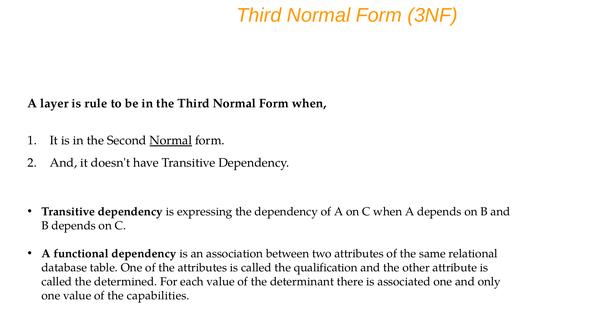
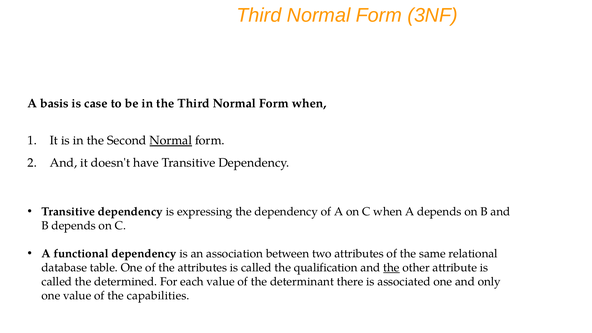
layer: layer -> basis (54, 104)
rule: rule -> case (96, 104)
the underline: none -> present (391, 268)
